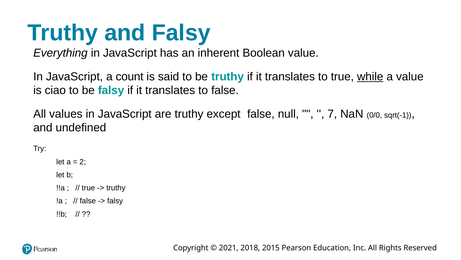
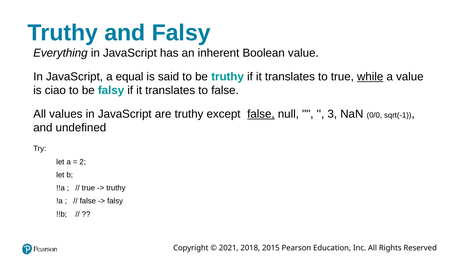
count: count -> equal (130, 76)
false underline: none -> present (261, 114)
7: 7 -> 3 (332, 114)
